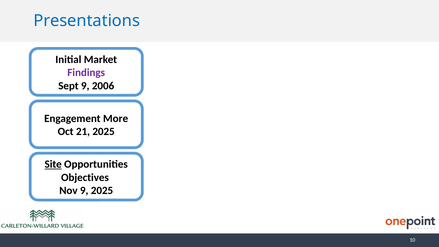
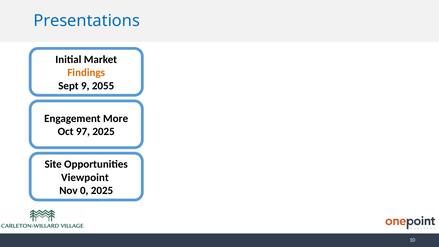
Findings colour: purple -> orange (86, 73)
2006: 2006 -> 2055 (103, 86)
21: 21 -> 97 (83, 132)
Site underline: present -> none (53, 164)
Objectives: Objectives -> Viewpoint (85, 177)
Nov 9: 9 -> 0 (84, 191)
